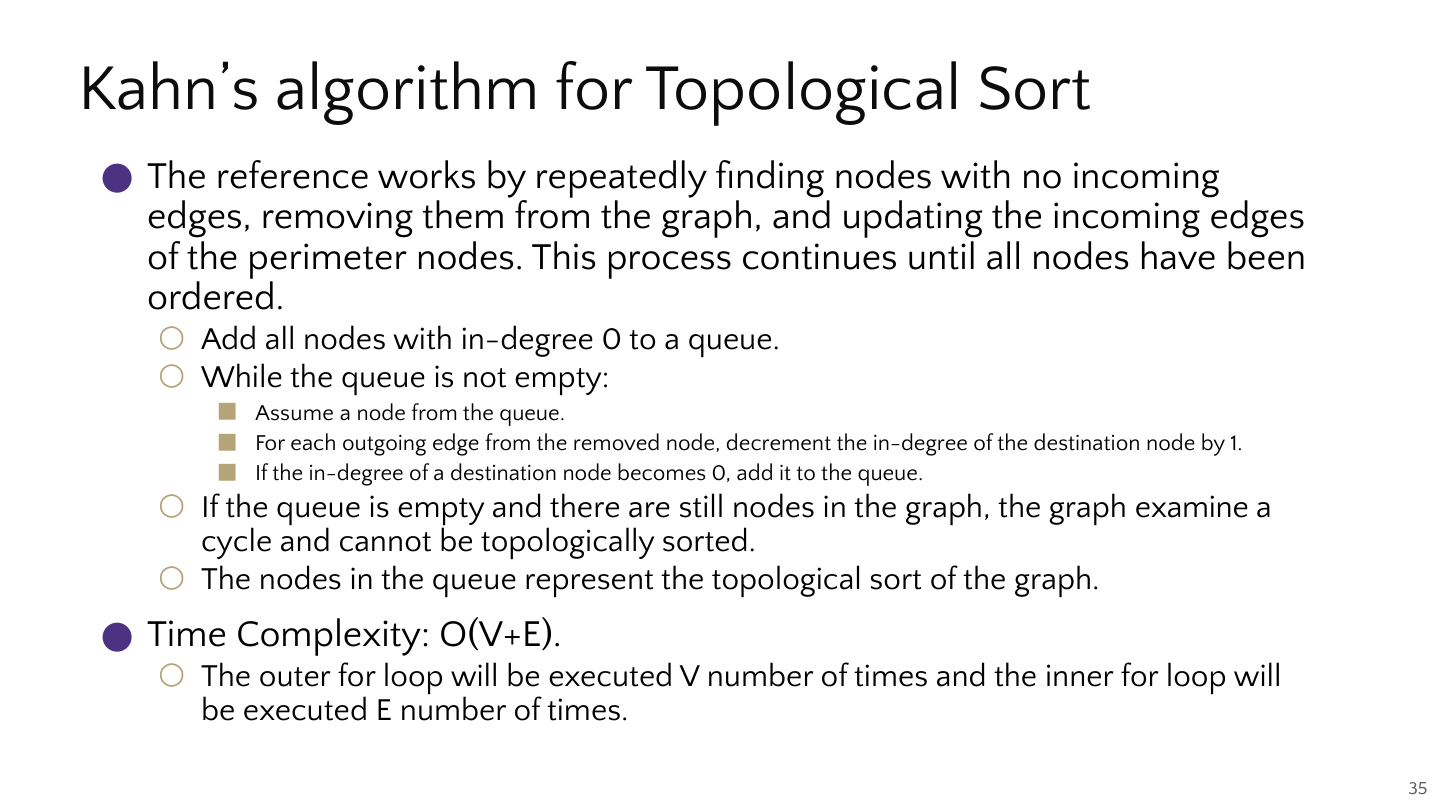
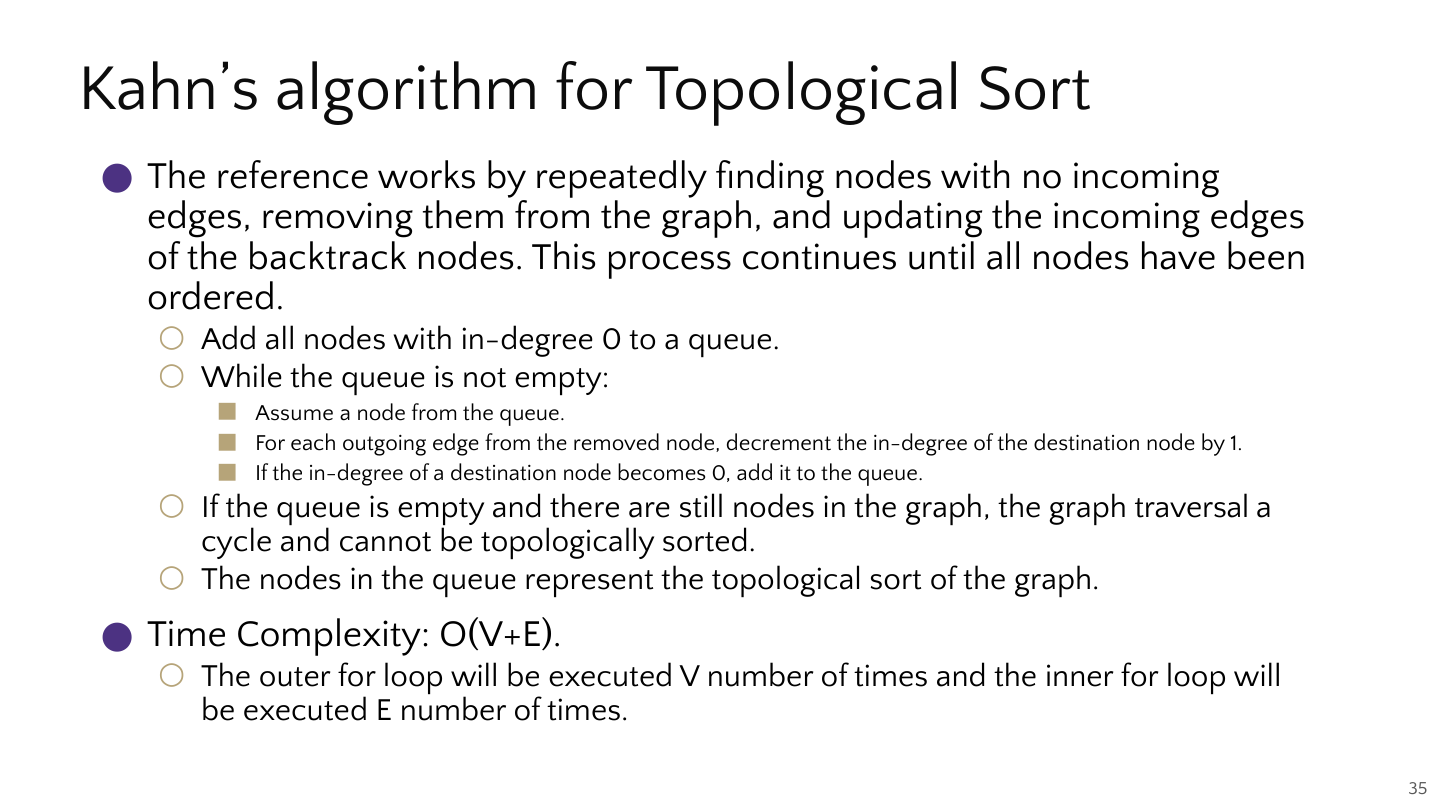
perimeter: perimeter -> backtrack (327, 257)
examine: examine -> traversal (1192, 507)
